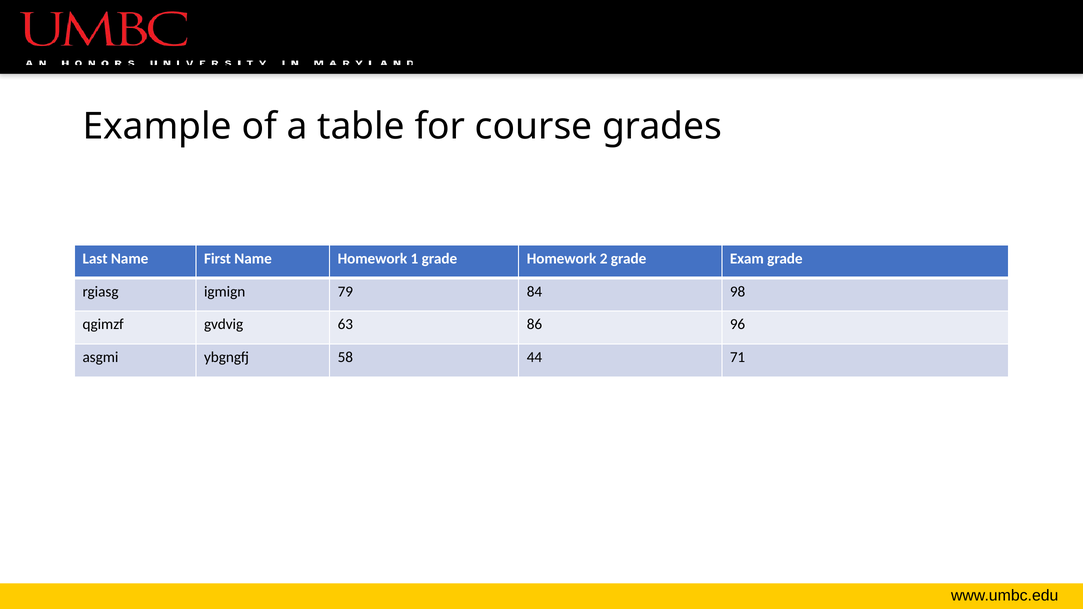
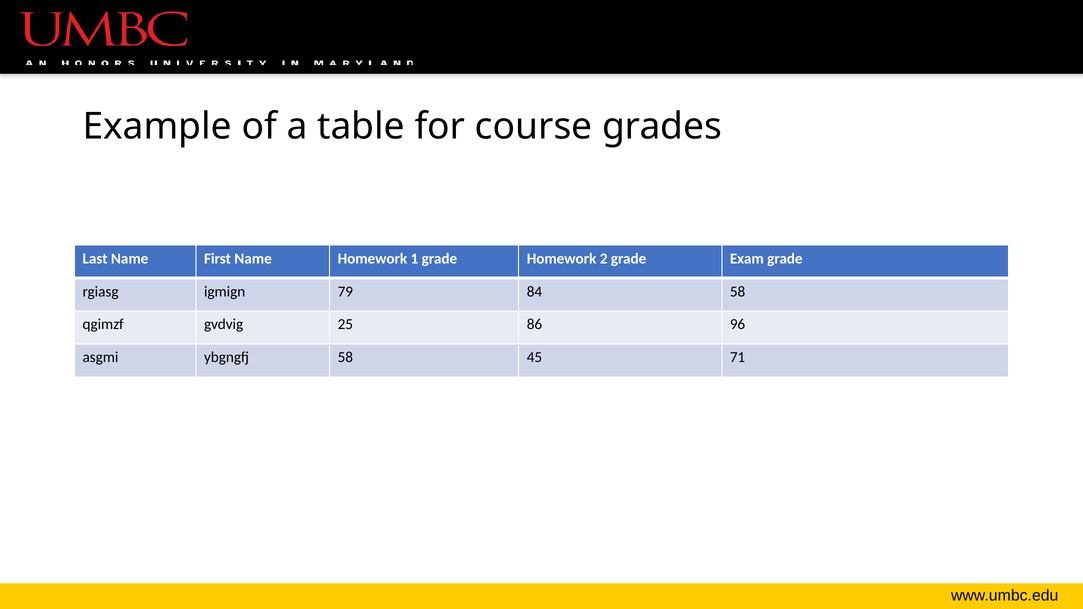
84 98: 98 -> 58 (738, 292)
63: 63 -> 25 (345, 325)
44: 44 -> 45 (535, 358)
